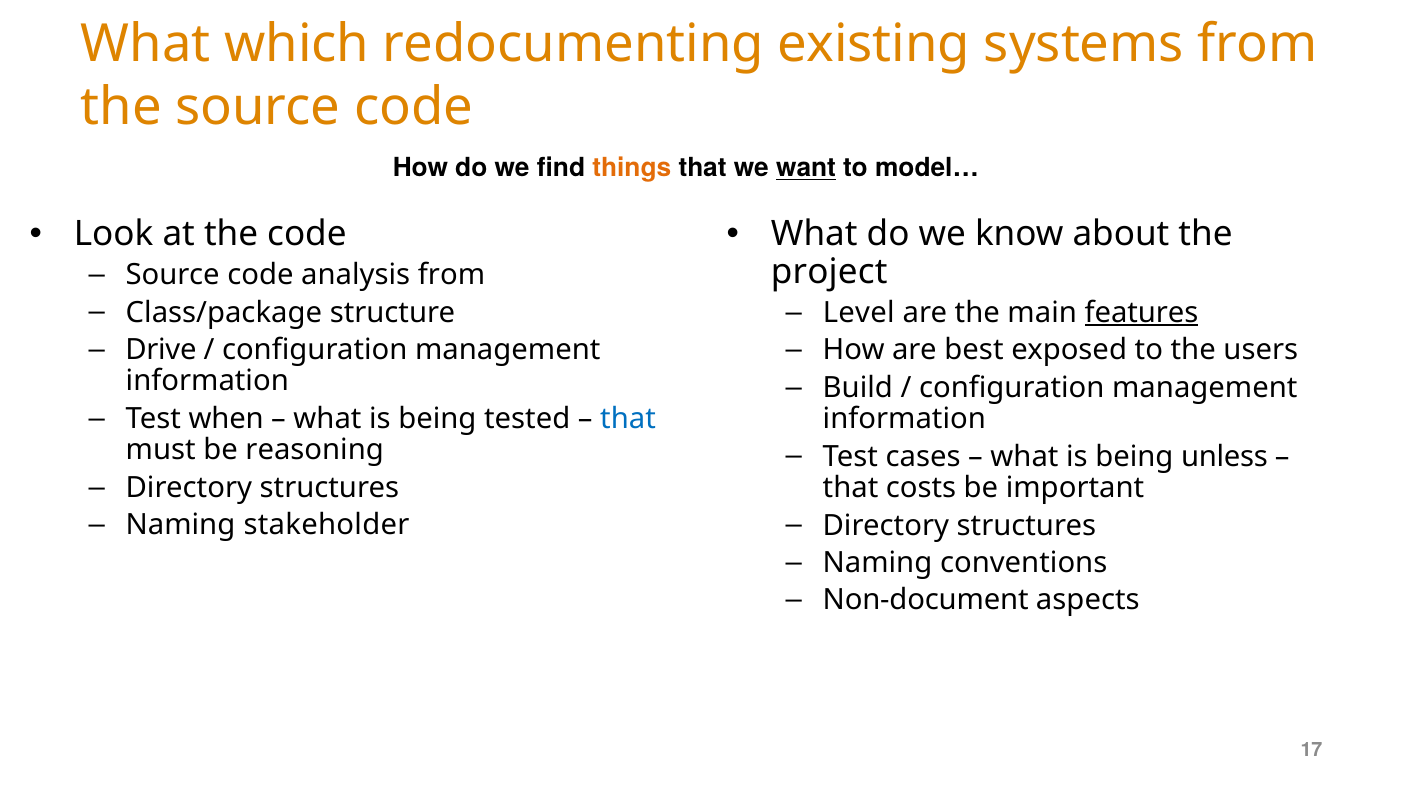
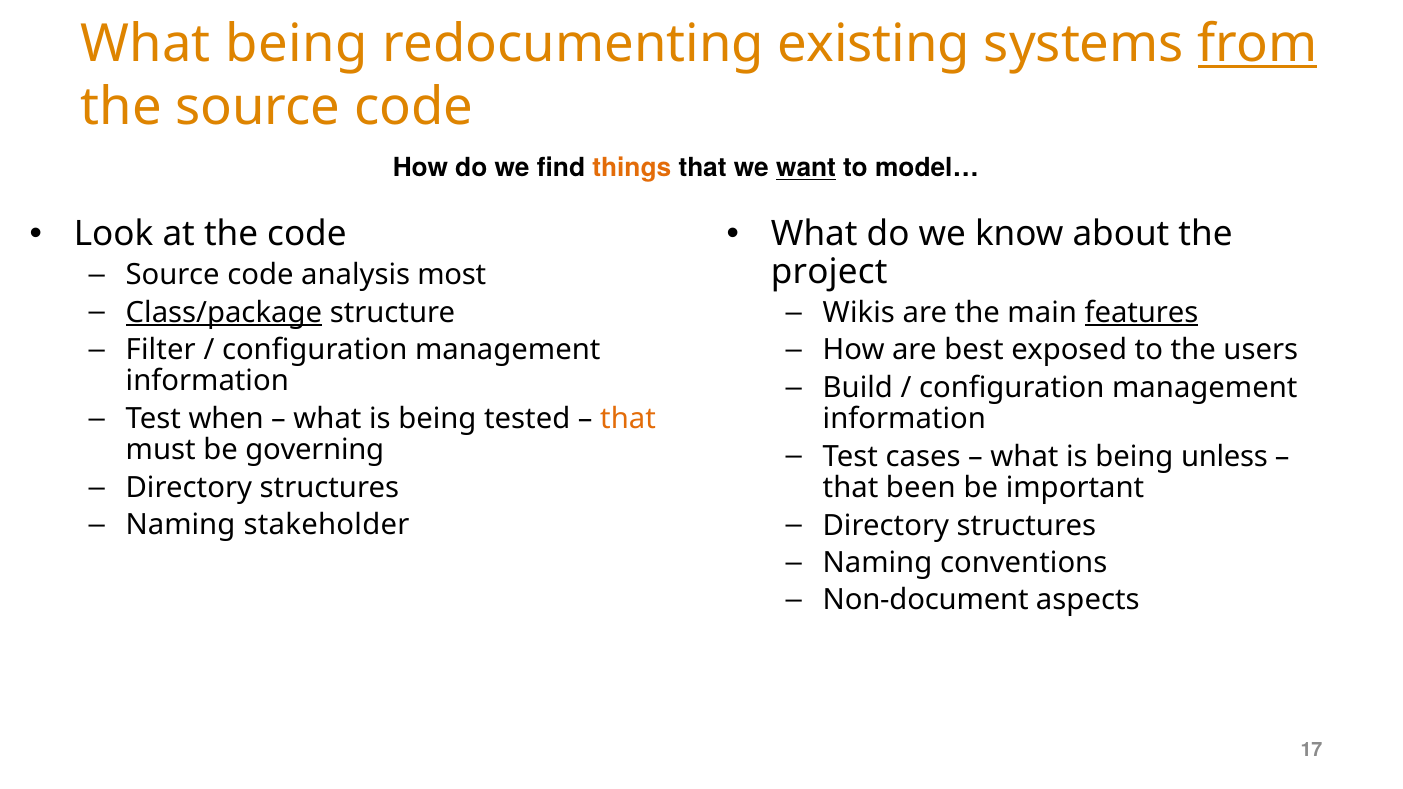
What which: which -> being (296, 44)
from underline: none -> present (1258, 44)
analysis from: from -> most (452, 275)
Class/package underline: none -> present (224, 312)
Level: Level -> Wikis (859, 313)
Drive: Drive -> Filter (161, 350)
that colour: blue -> orange (628, 419)
reasoning: reasoning -> governing (315, 450)
costs: costs -> been (921, 488)
